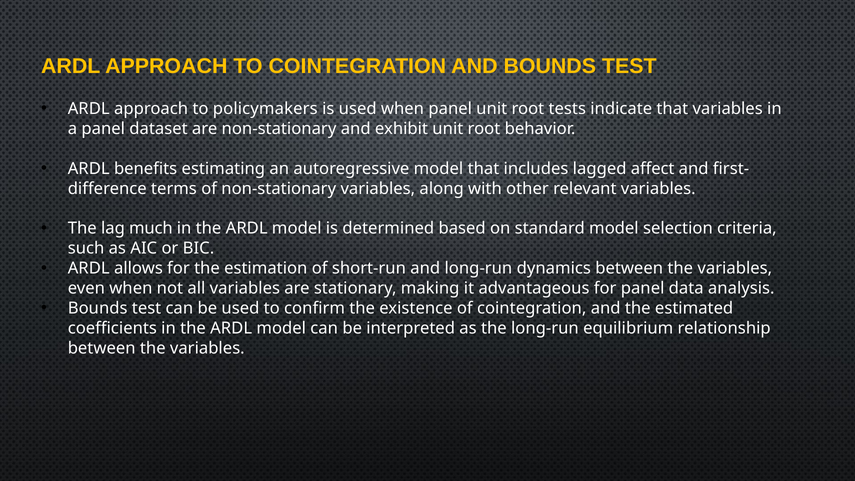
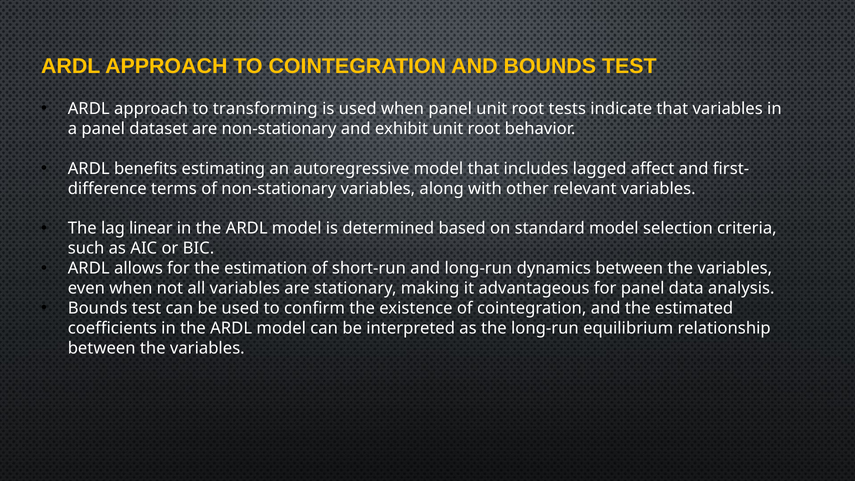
policymakers: policymakers -> transforming (265, 109)
much: much -> linear (151, 228)
